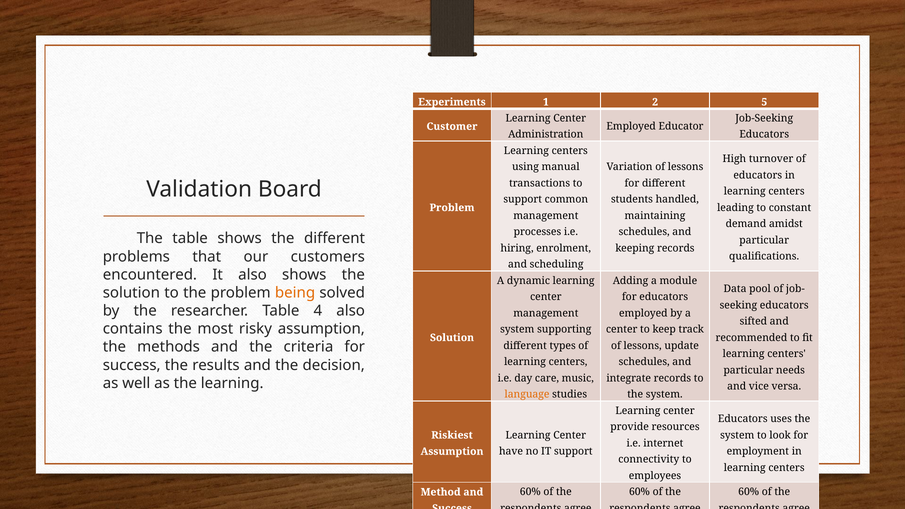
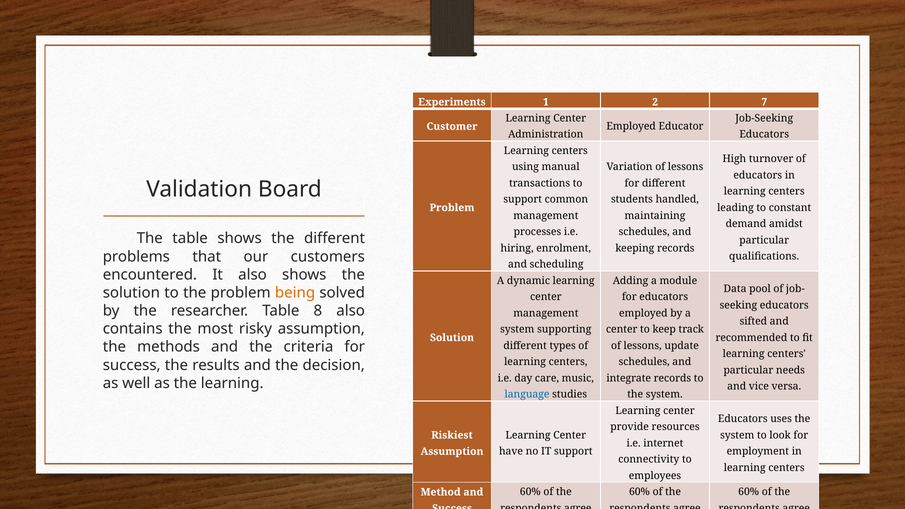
5: 5 -> 7 (764, 102)
4: 4 -> 8 (318, 311)
language colour: orange -> blue (527, 395)
